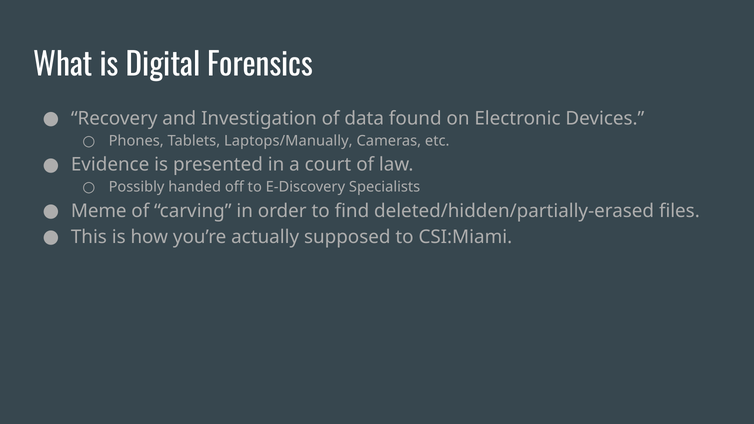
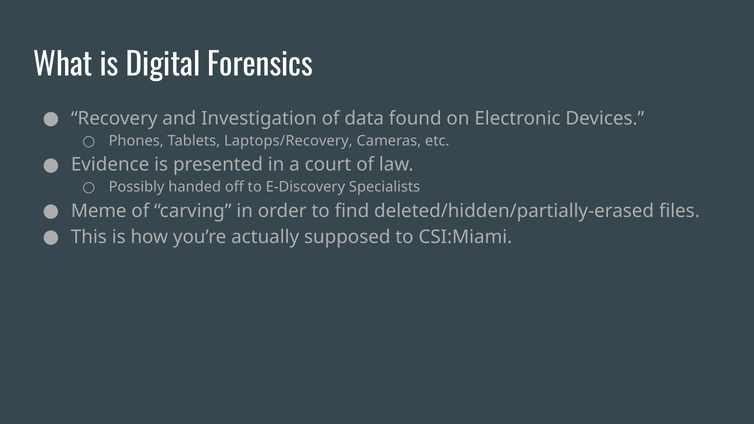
Laptops/Manually: Laptops/Manually -> Laptops/Recovery (288, 141)
